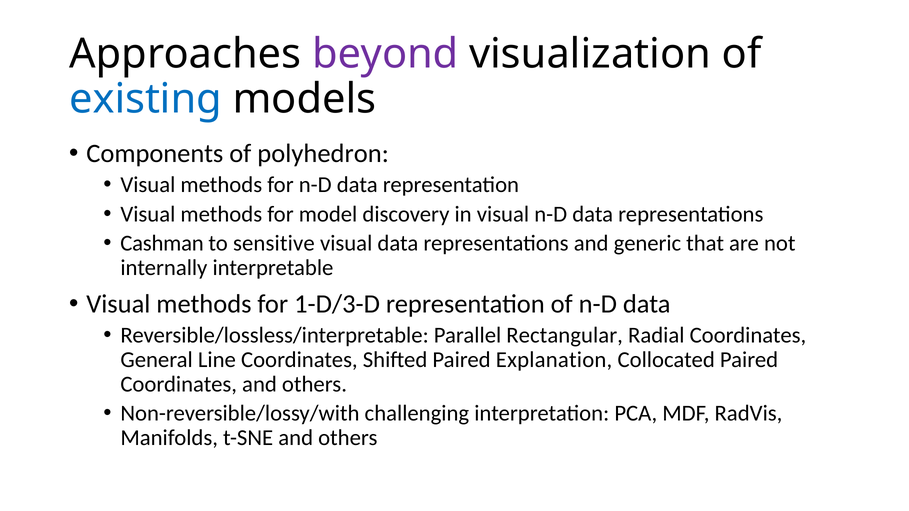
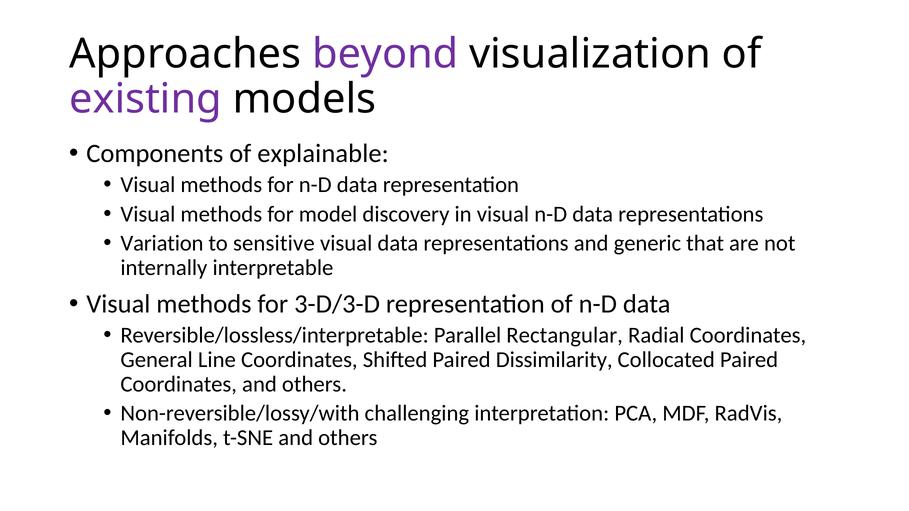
existing colour: blue -> purple (146, 99)
polyhedron: polyhedron -> explainable (323, 154)
Cashman: Cashman -> Variation (162, 243)
1-D/3-D: 1-D/3-D -> 3-D/3-D (337, 304)
Explanation: Explanation -> Dissimilarity (554, 360)
